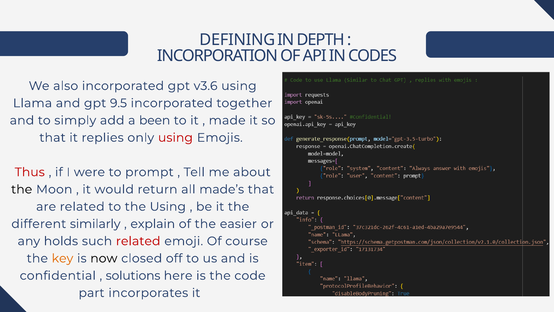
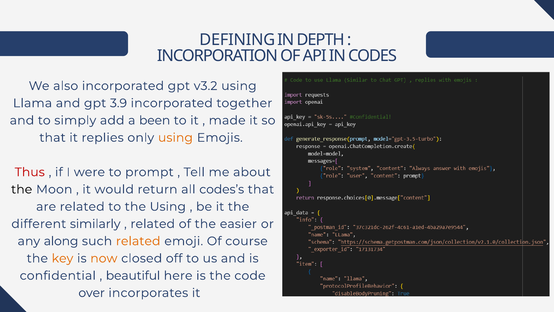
v3.6: v3.6 -> v3.2 (206, 86)
9.5: 9.5 -> 3.9 (118, 103)
using colour: red -> orange (175, 137)
made’s: made’s -> codes’s (222, 189)
explain: explain -> related (153, 224)
holds: holds -> along (61, 241)
related colour: red -> orange (138, 241)
now colour: black -> orange (104, 258)
solutions: solutions -> beautiful (133, 275)
part: part -> over (92, 293)
